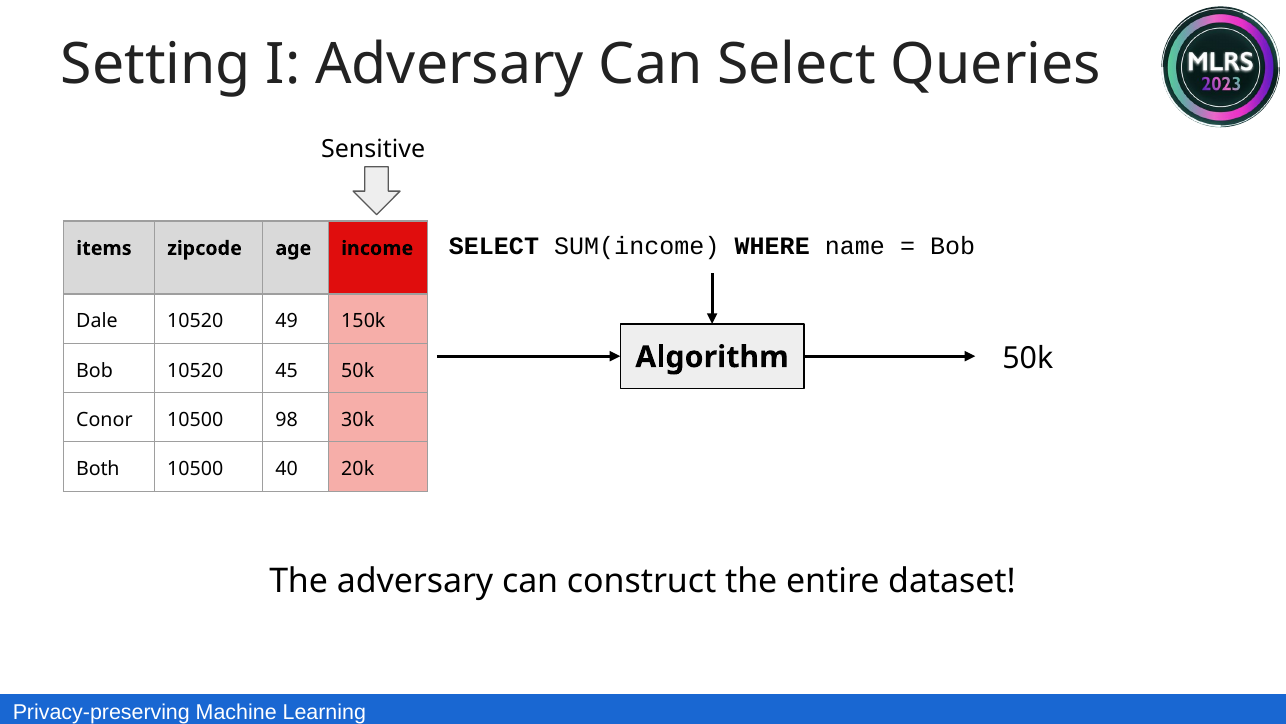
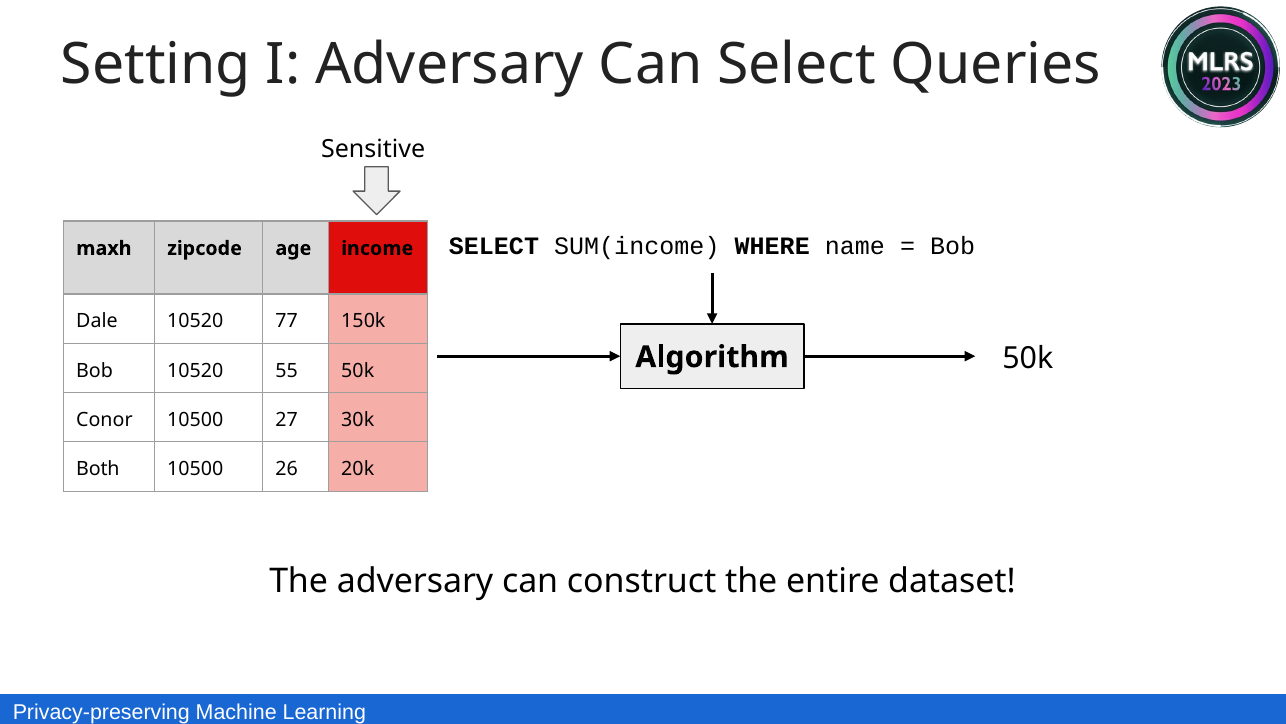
items: items -> maxh (104, 248)
49: 49 -> 77 (287, 321)
45: 45 -> 55 (287, 370)
98: 98 -> 27 (287, 420)
40: 40 -> 26 (287, 469)
